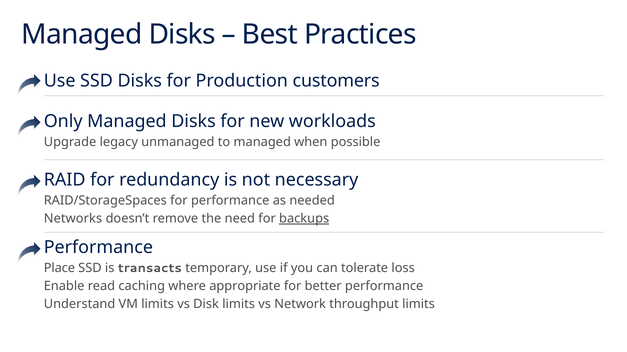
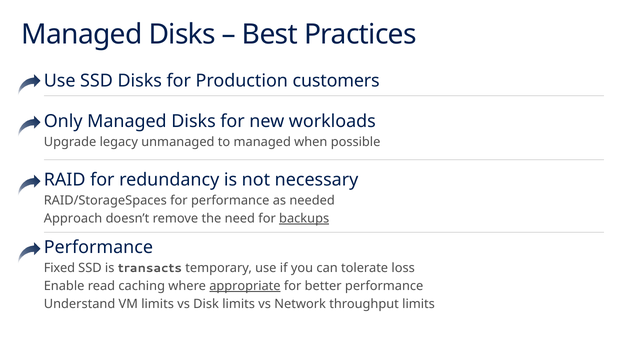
Networks: Networks -> Approach (73, 219)
Place: Place -> Fixed (59, 269)
appropriate underline: none -> present (245, 287)
